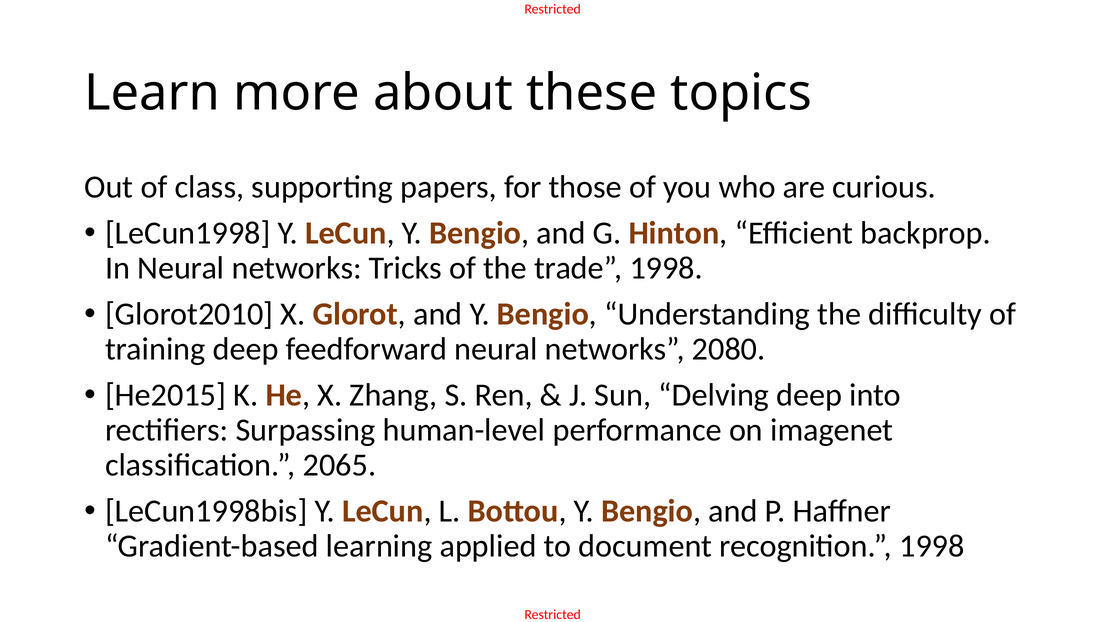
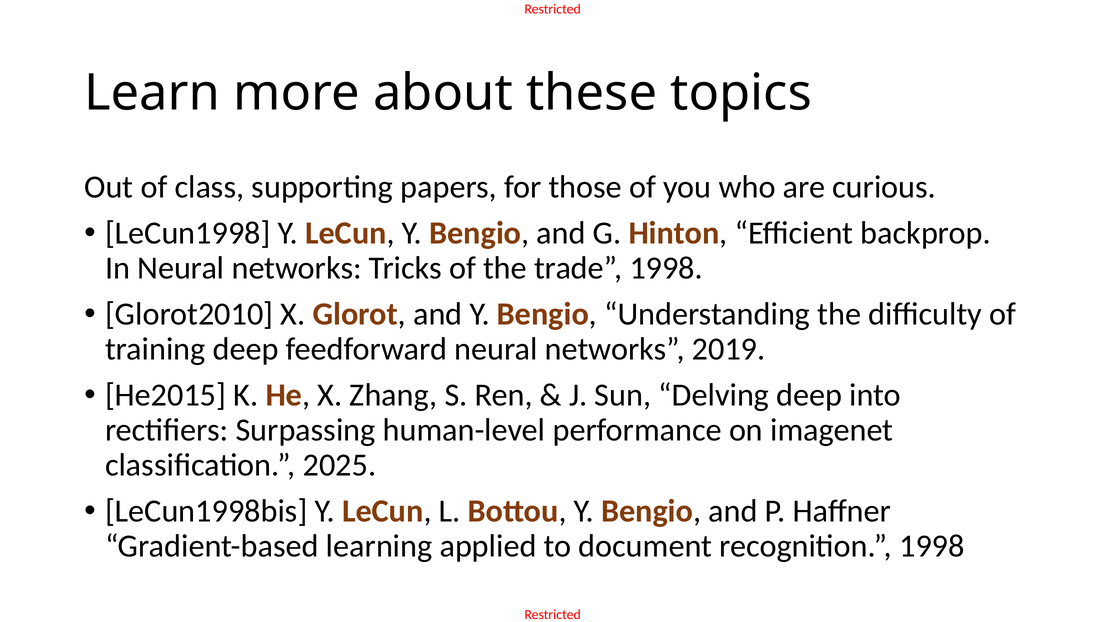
2080: 2080 -> 2019 (729, 349)
2065: 2065 -> 2025 (340, 465)
